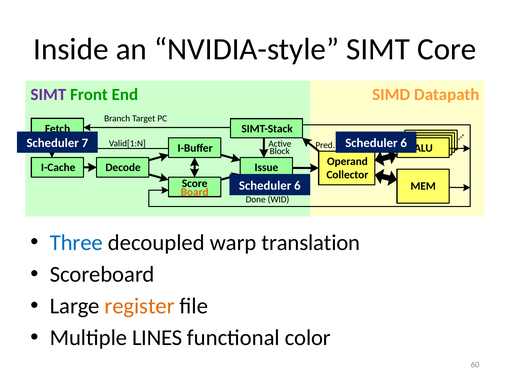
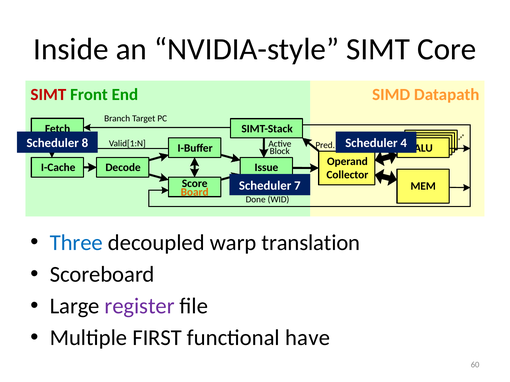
SIMT colour: purple -> red (48, 95)
7: 7 -> 8 (85, 143)
6: 6 -> 4 (404, 143)
6: 6 -> 7 (297, 186)
register colour: orange -> purple (140, 307)
LINES: LINES -> FIRST (157, 338)
color: color -> have (308, 338)
